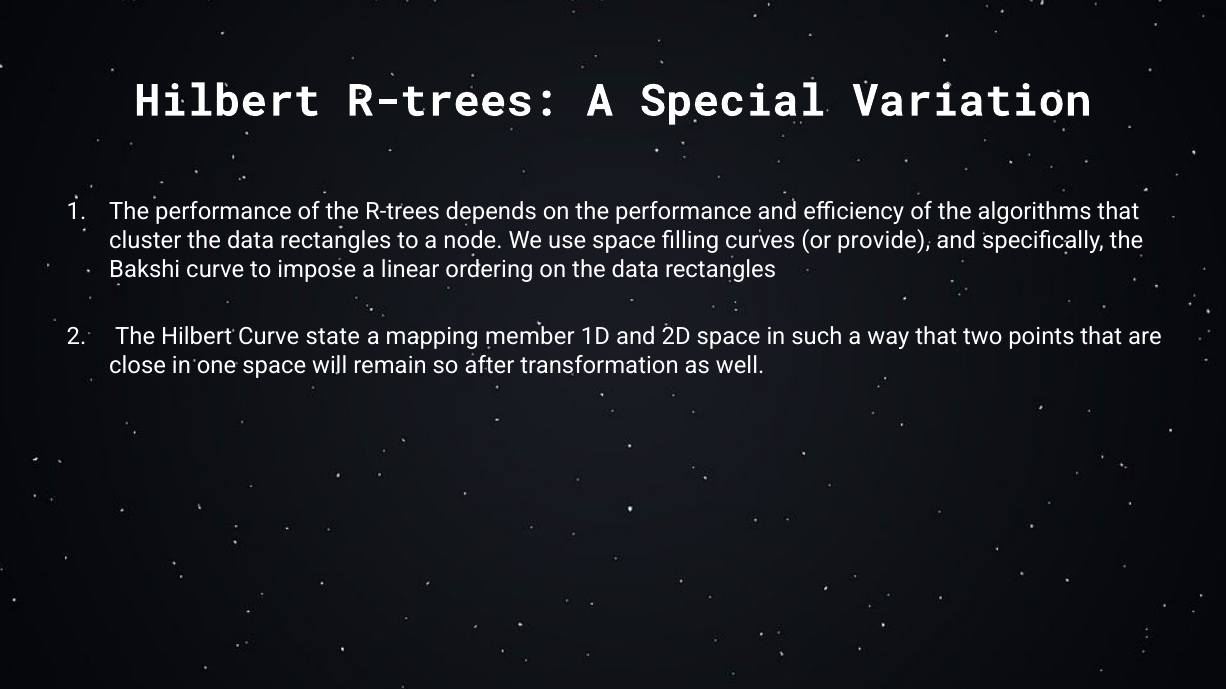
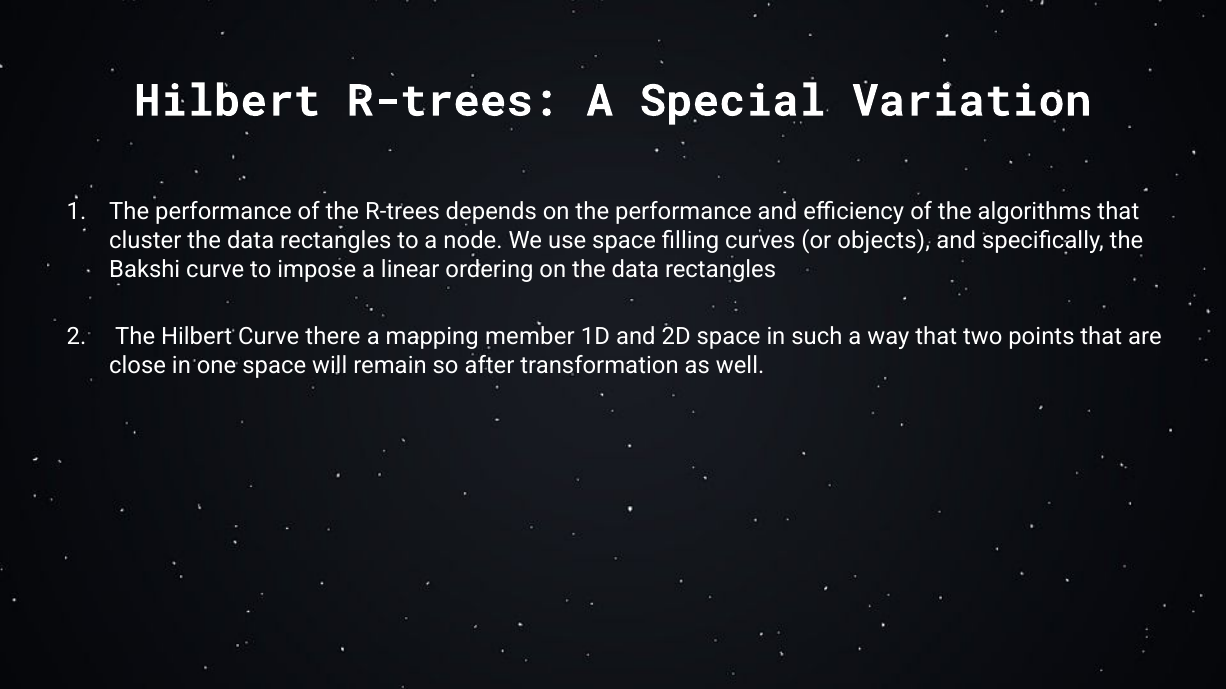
provide: provide -> objects (884, 241)
state: state -> there (333, 337)
